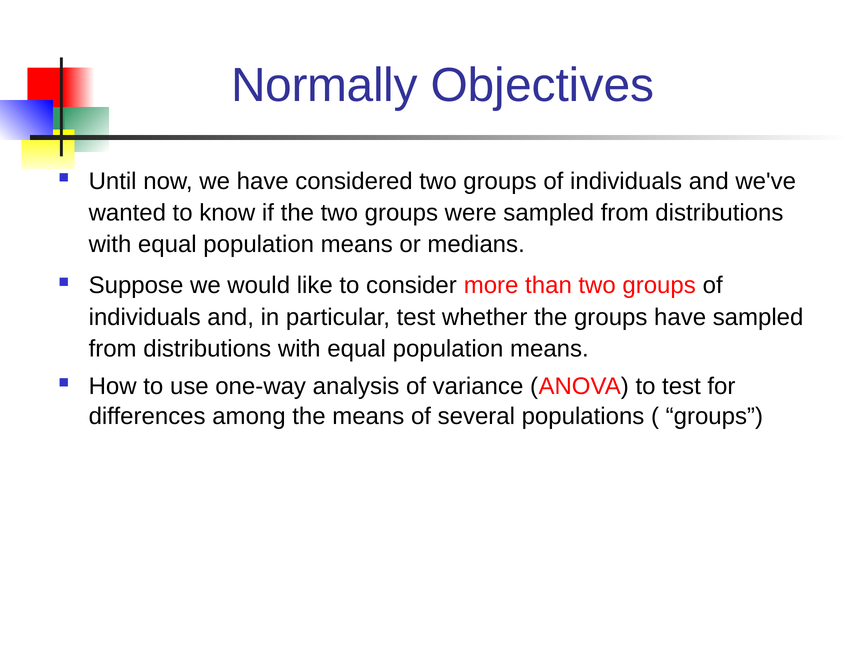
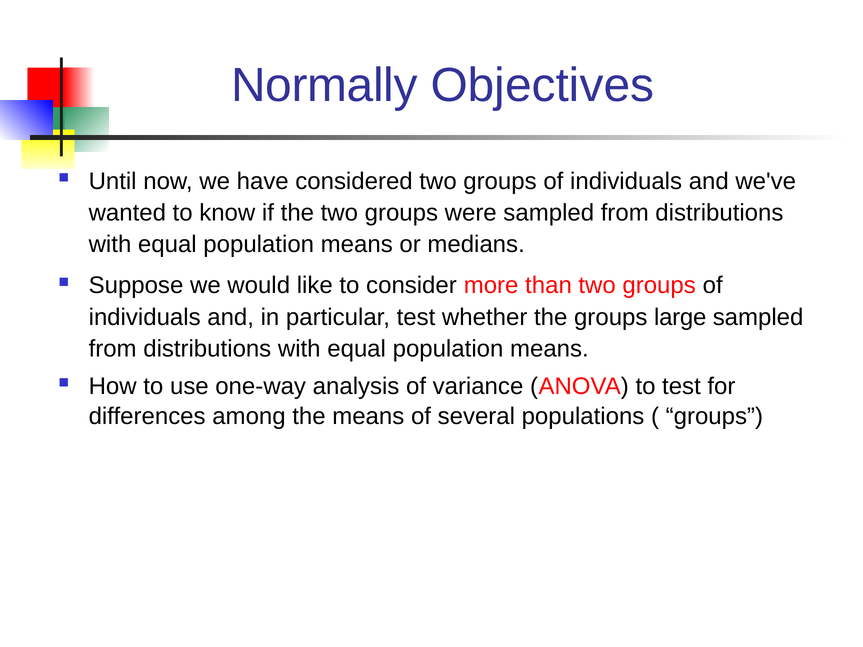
groups have: have -> large (680, 317)
